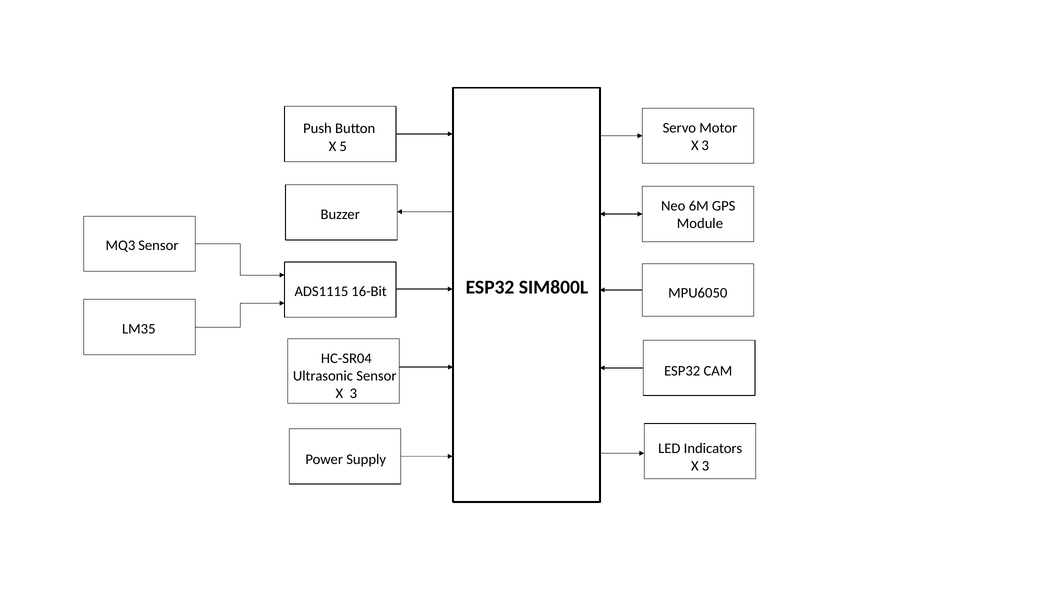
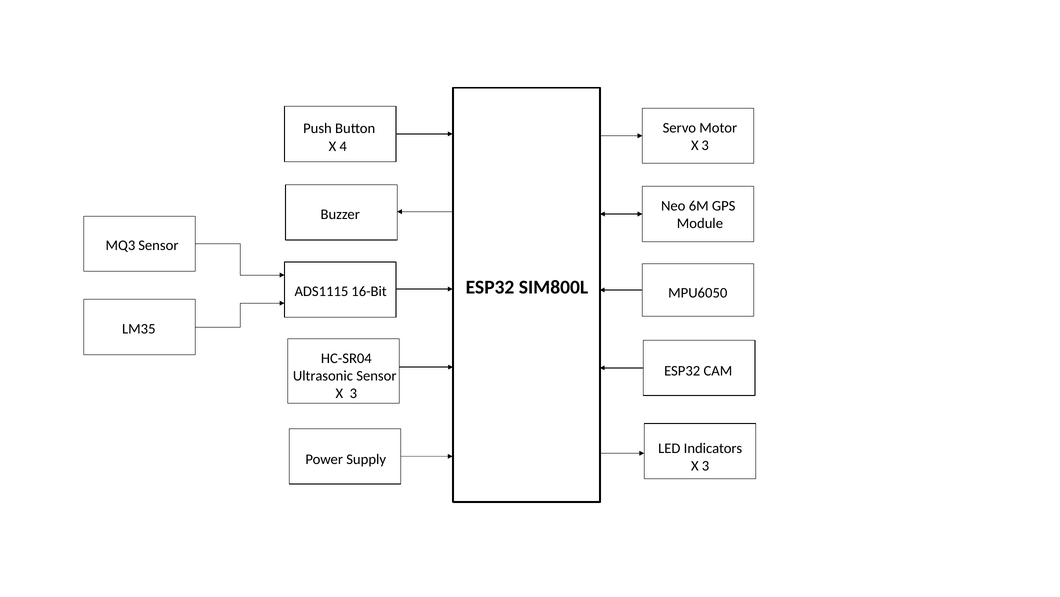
5: 5 -> 4 (343, 146)
